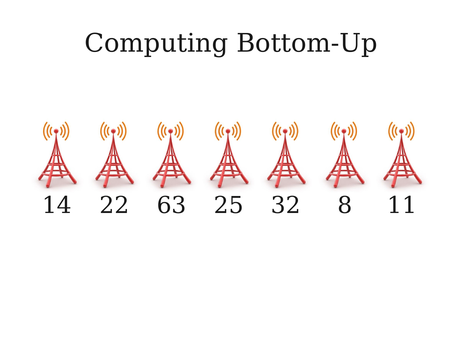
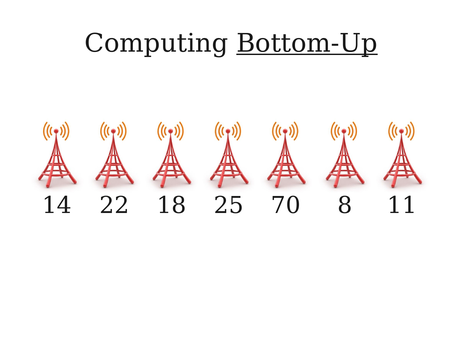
Bottom-Up underline: none -> present (307, 43)
63: 63 -> 18 (172, 206)
32: 32 -> 70 (286, 206)
